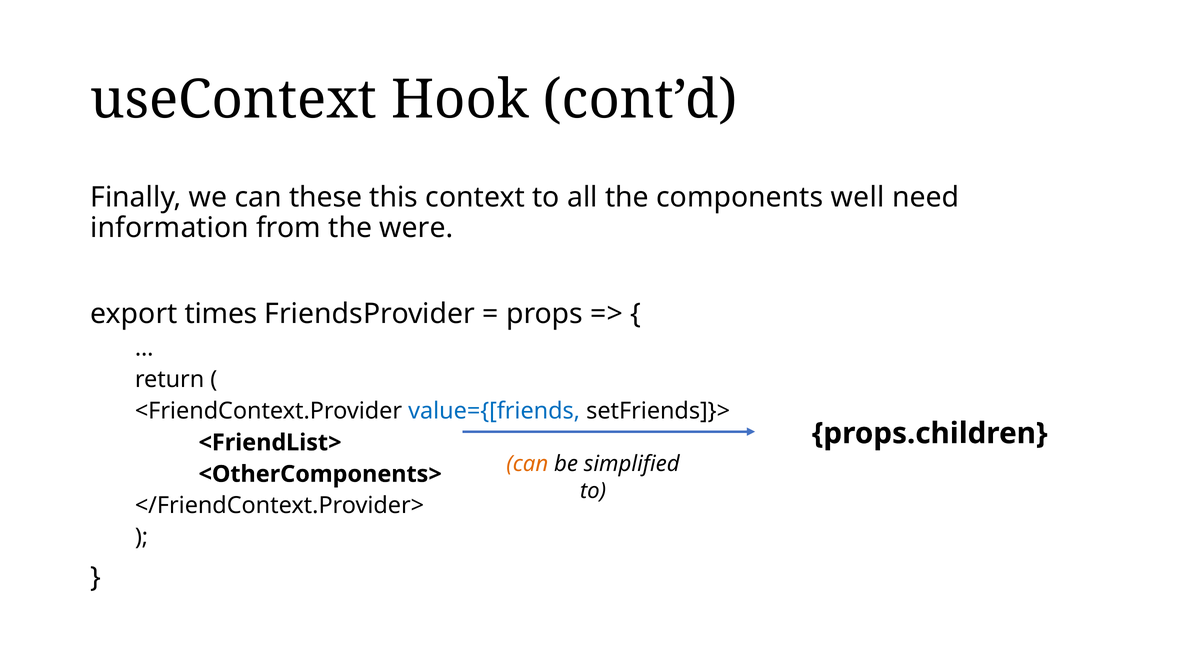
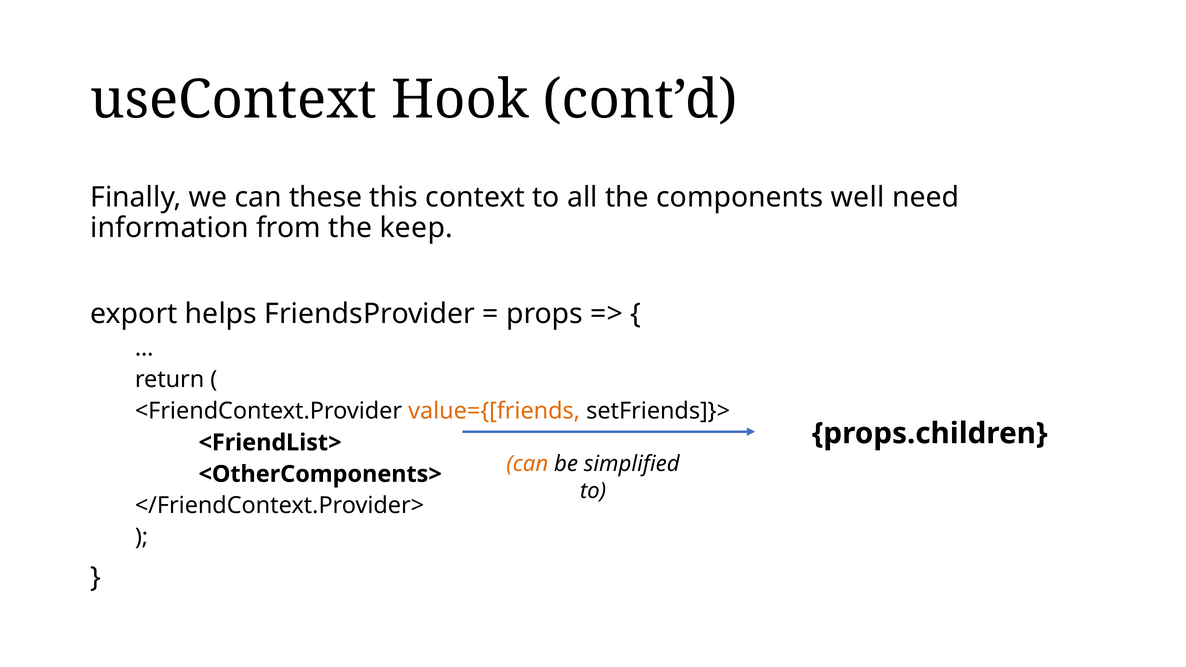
were: were -> keep (416, 228)
times: times -> helps (221, 314)
value={[friends colour: blue -> orange (494, 411)
